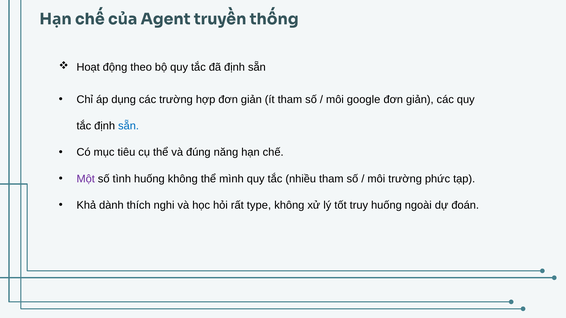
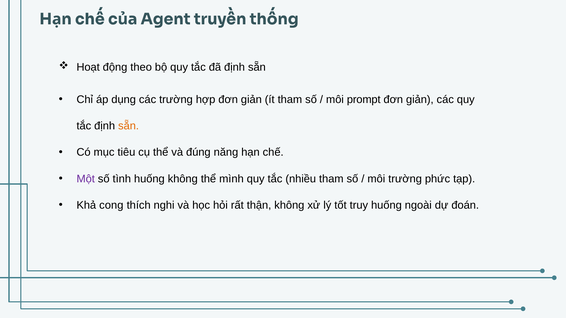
google: google -> prompt (364, 100)
sẵn colour: blue -> orange (129, 126)
dành: dành -> cong (111, 205)
type: type -> thận (259, 205)
